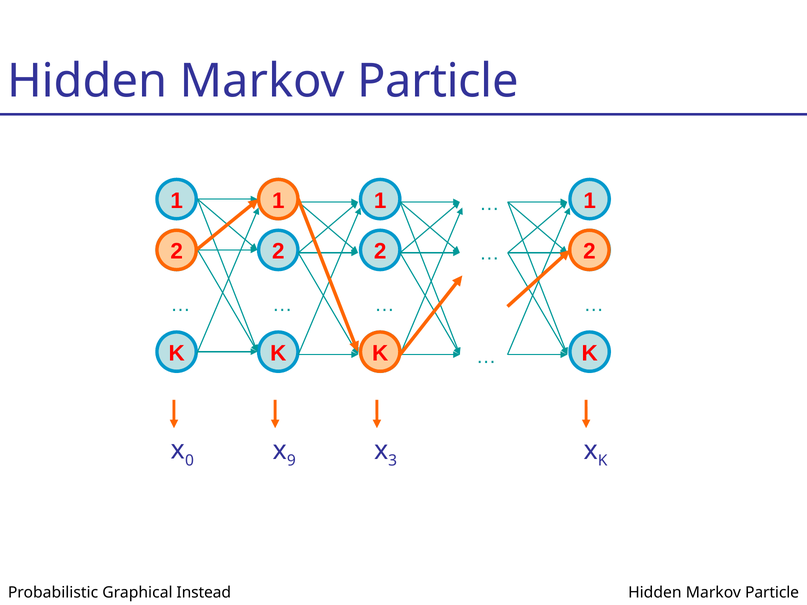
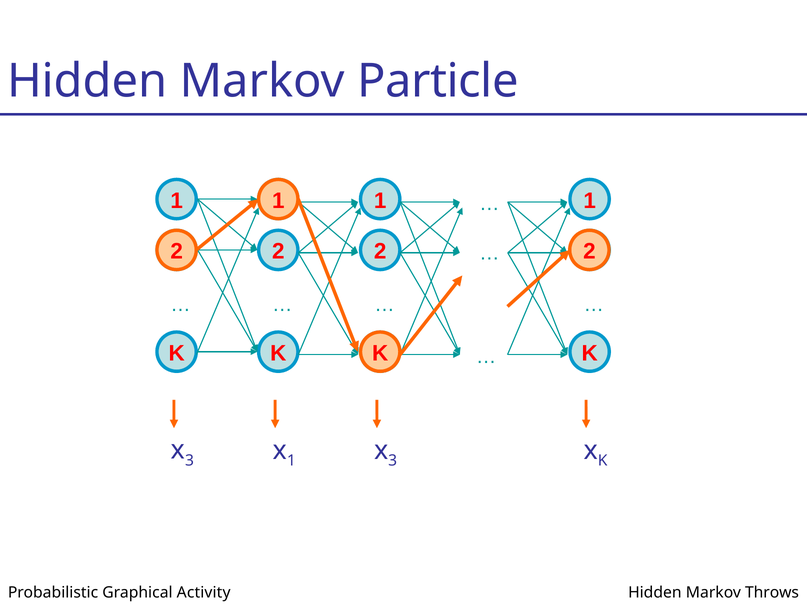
0: 0 -> 3 (189, 461)
9: 9 -> 1 (291, 461)
Instead: Instead -> Activity (204, 593)
Particle: Particle -> Throws (772, 593)
